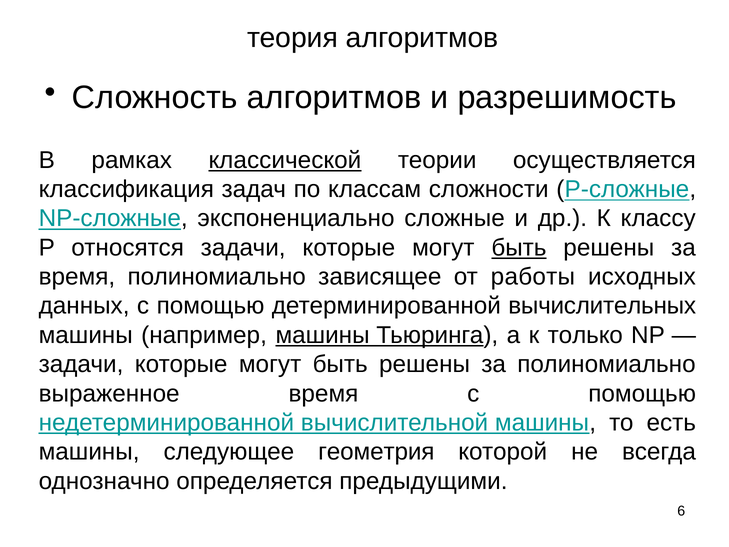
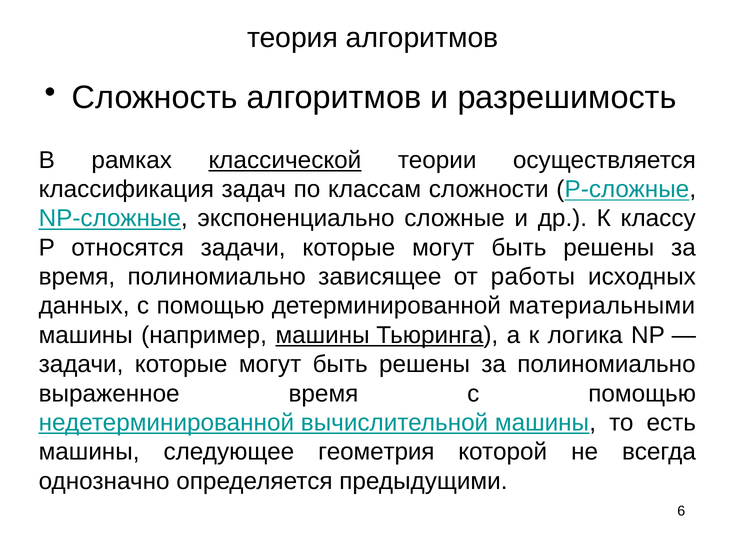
быть underline: present -> none (519, 248)
вычислительных: вычислительных -> материальными (602, 306)
только: только -> логика (585, 335)
